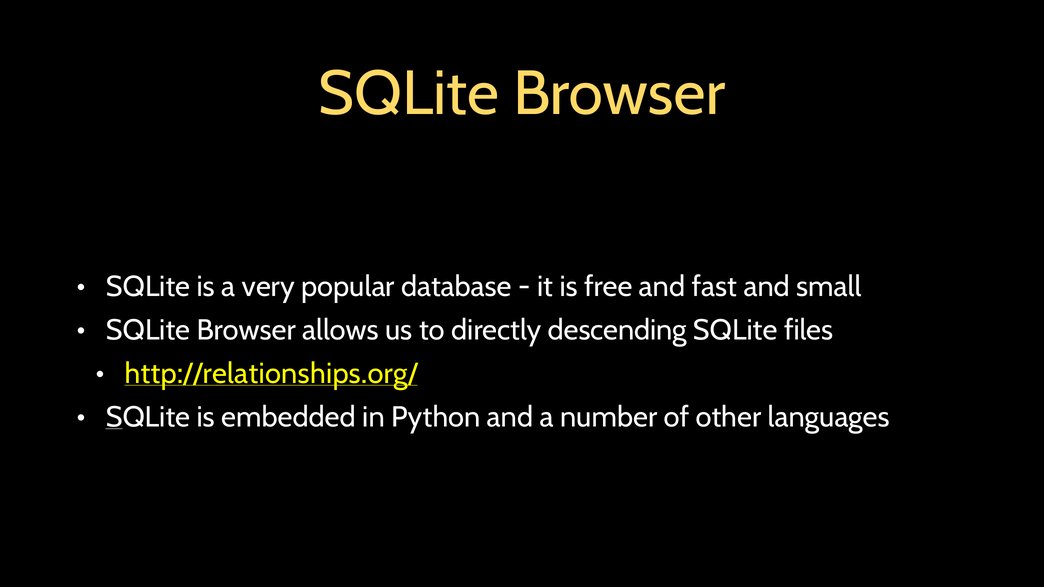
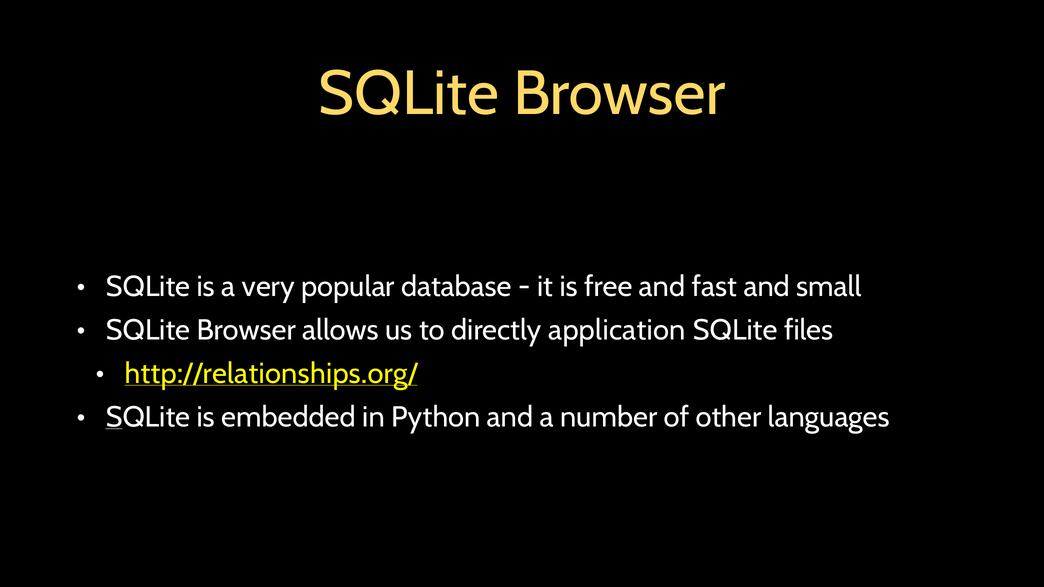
descending: descending -> application (617, 331)
